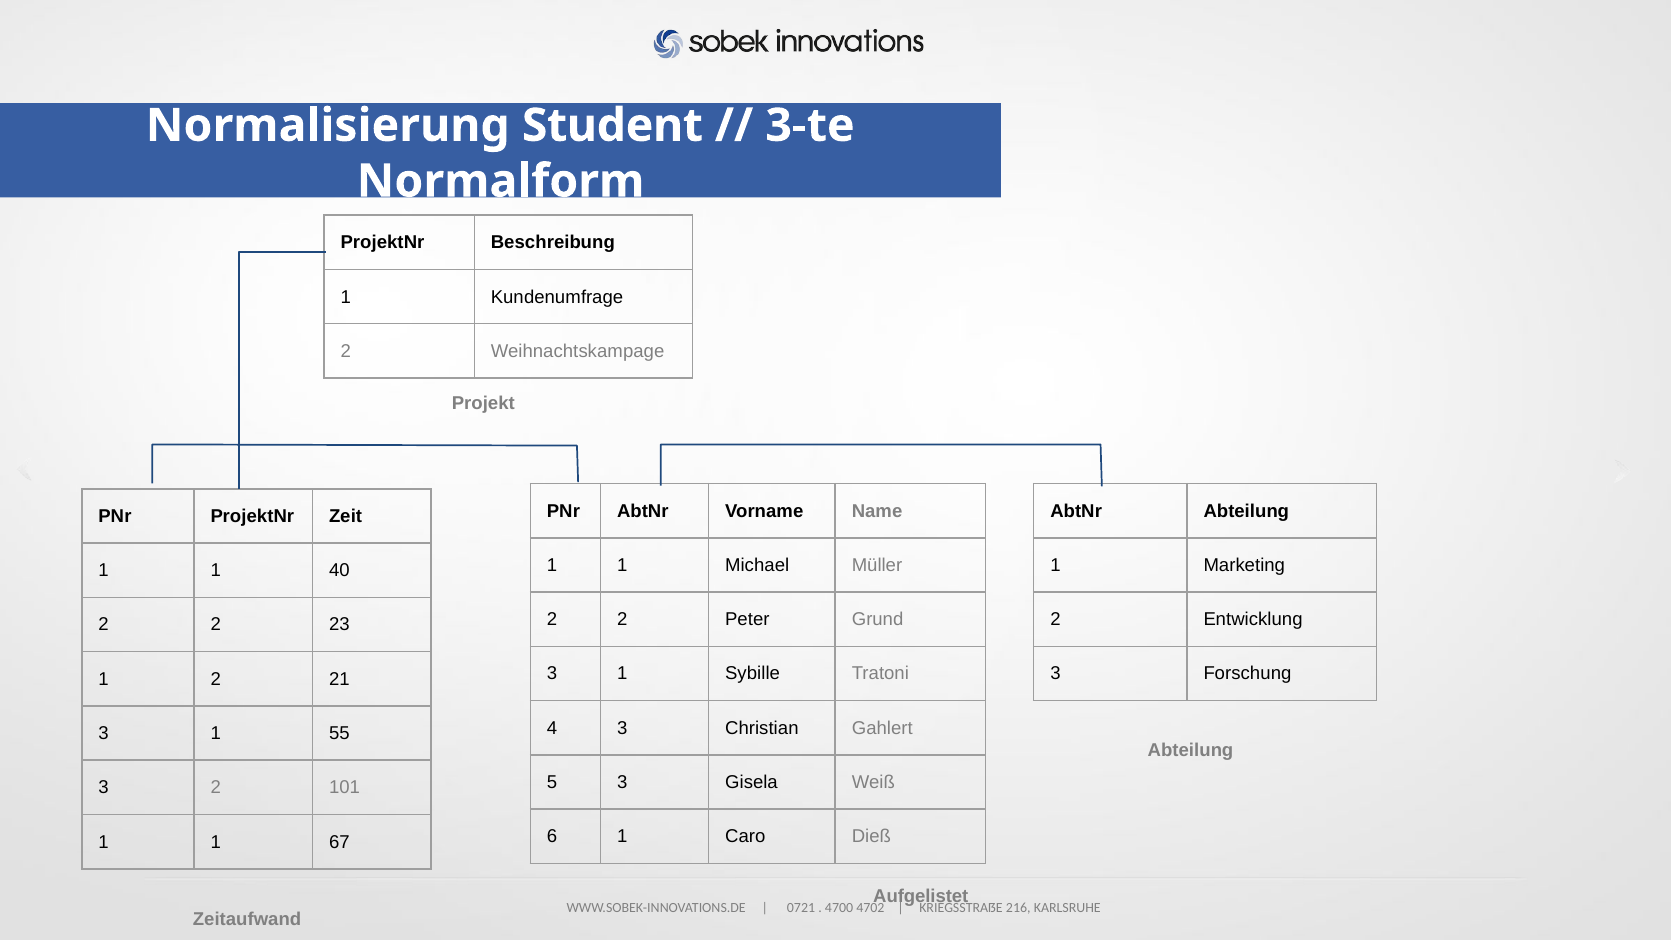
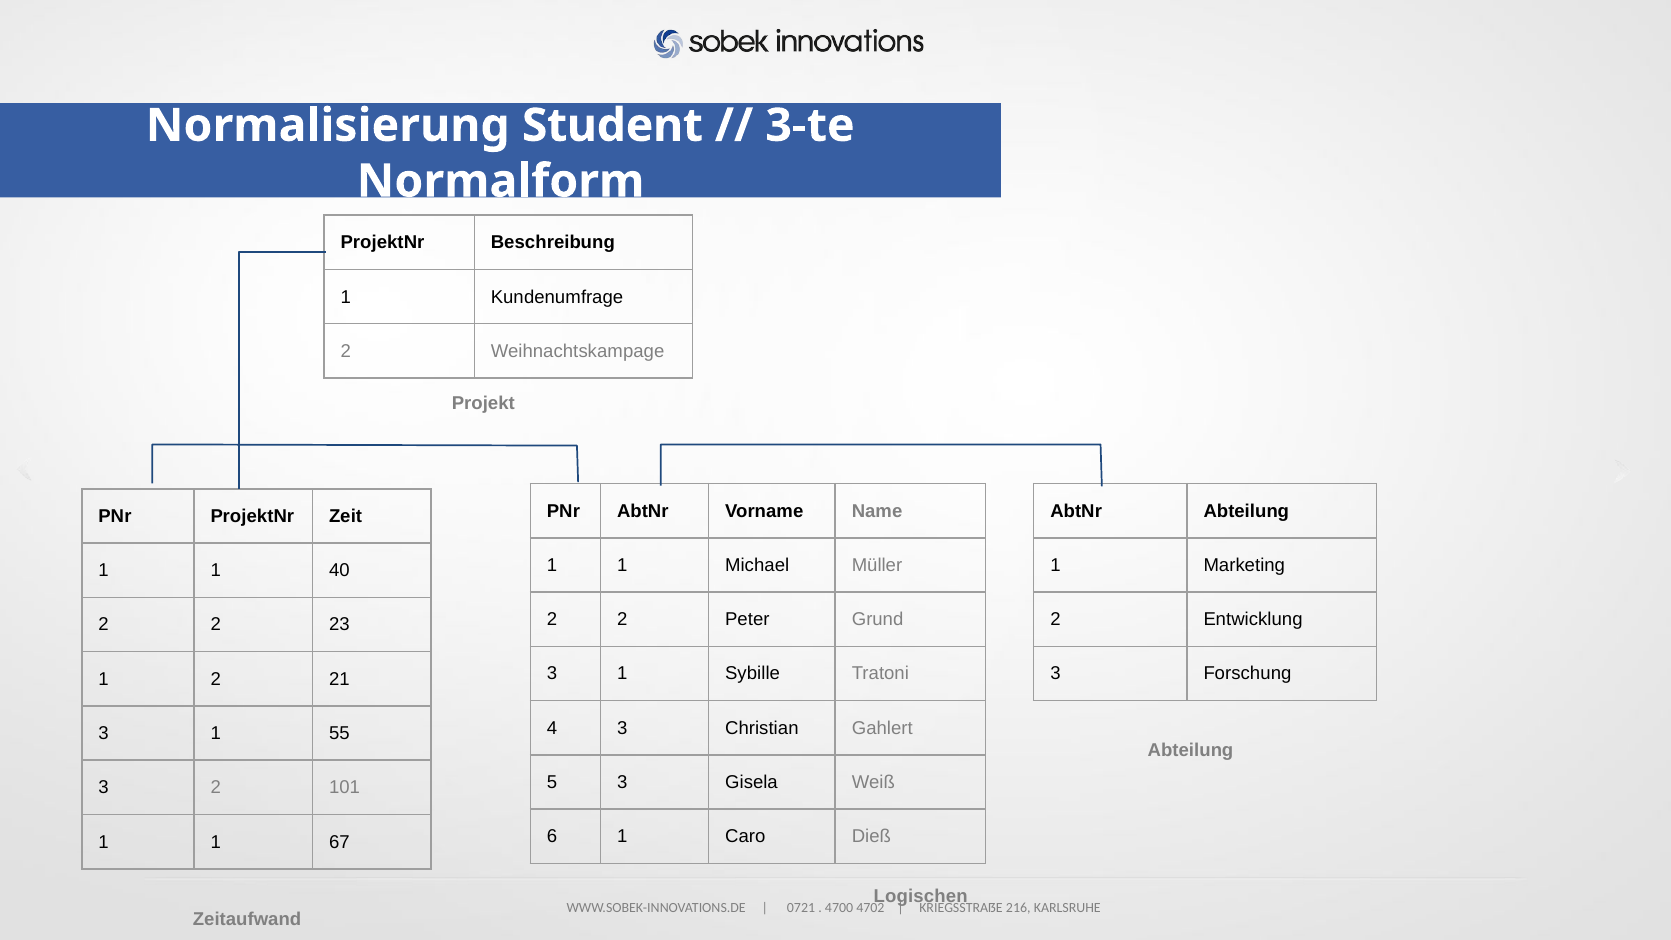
Aufgelistet: Aufgelistet -> Logischen (921, 896)
